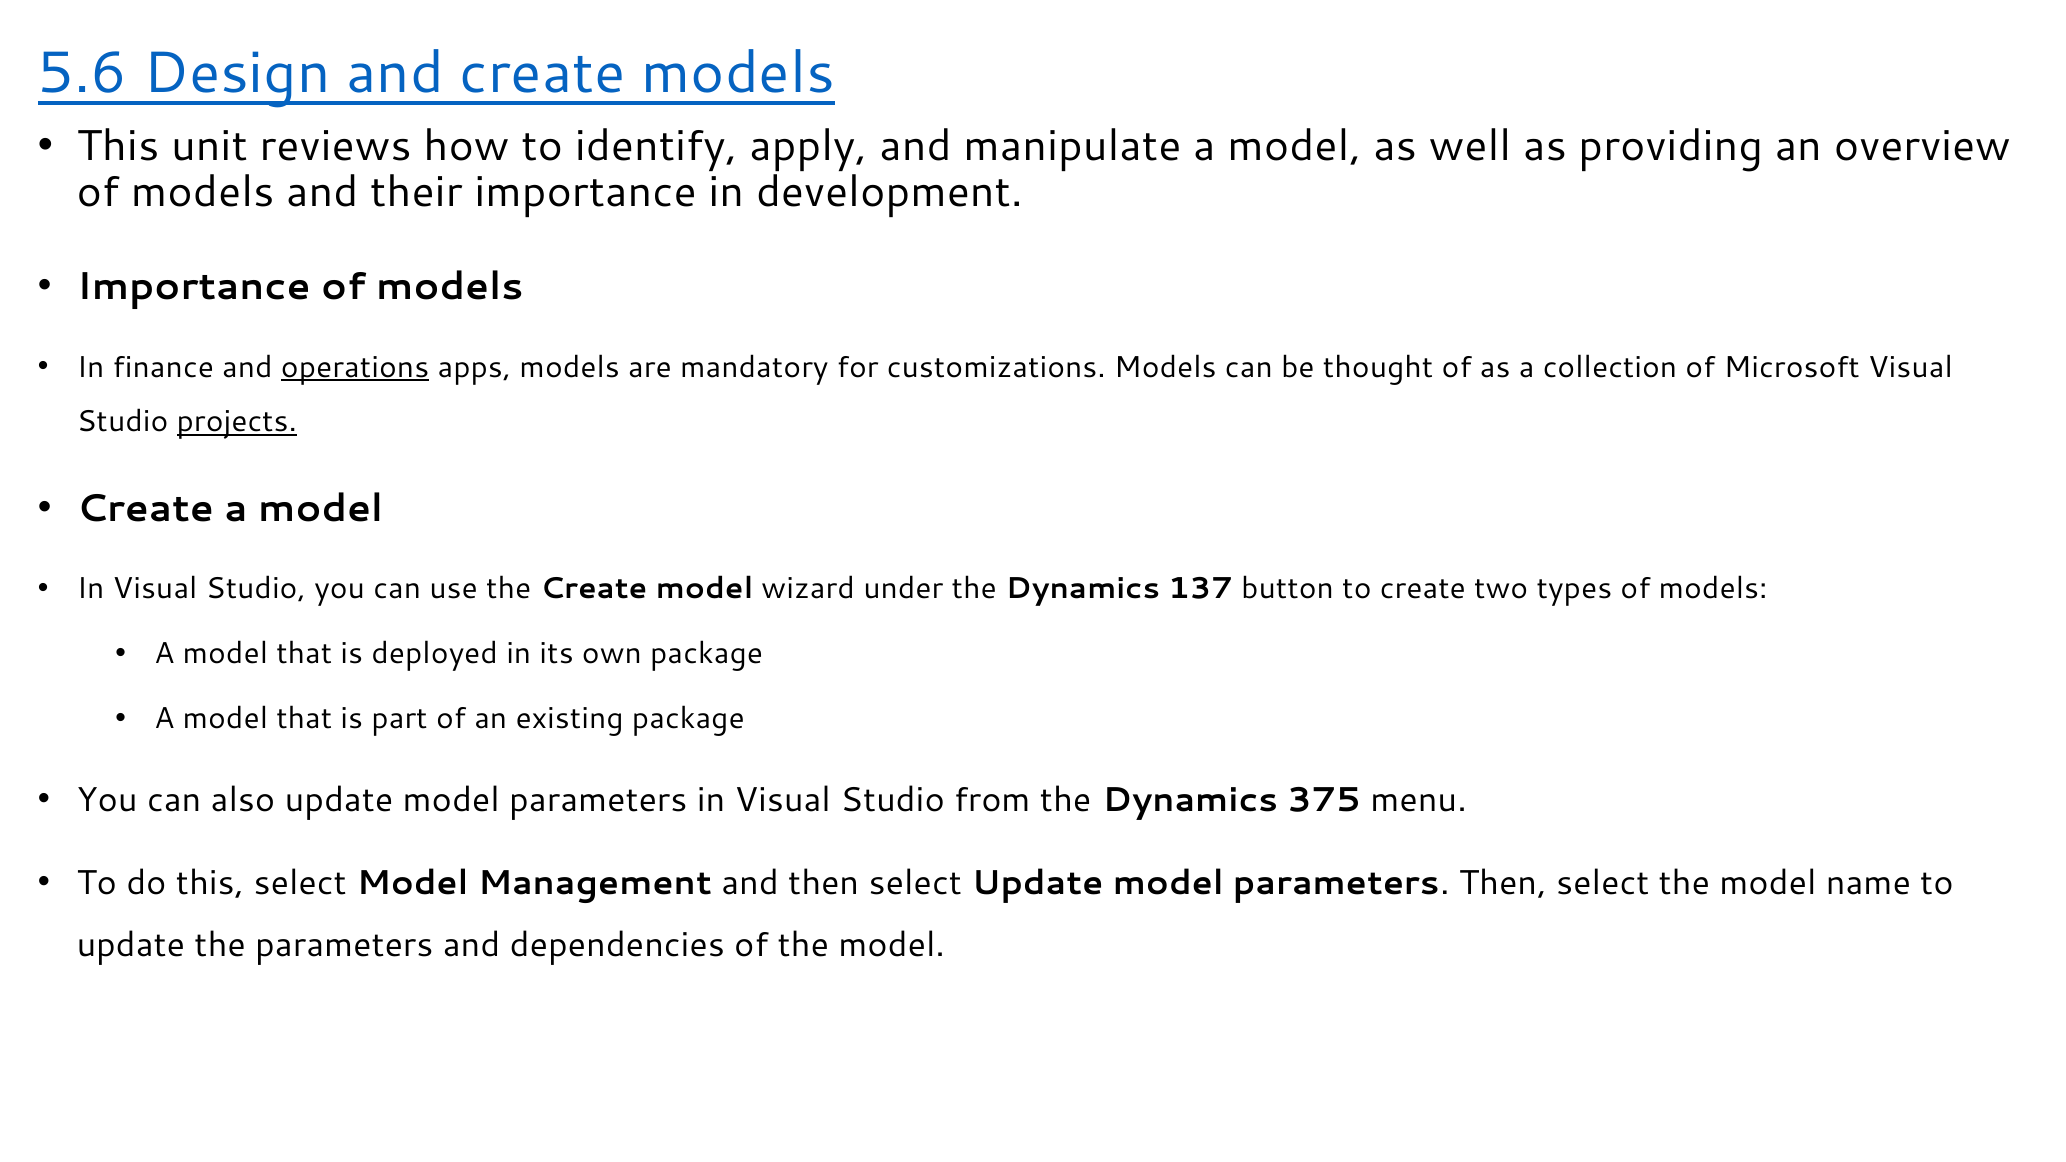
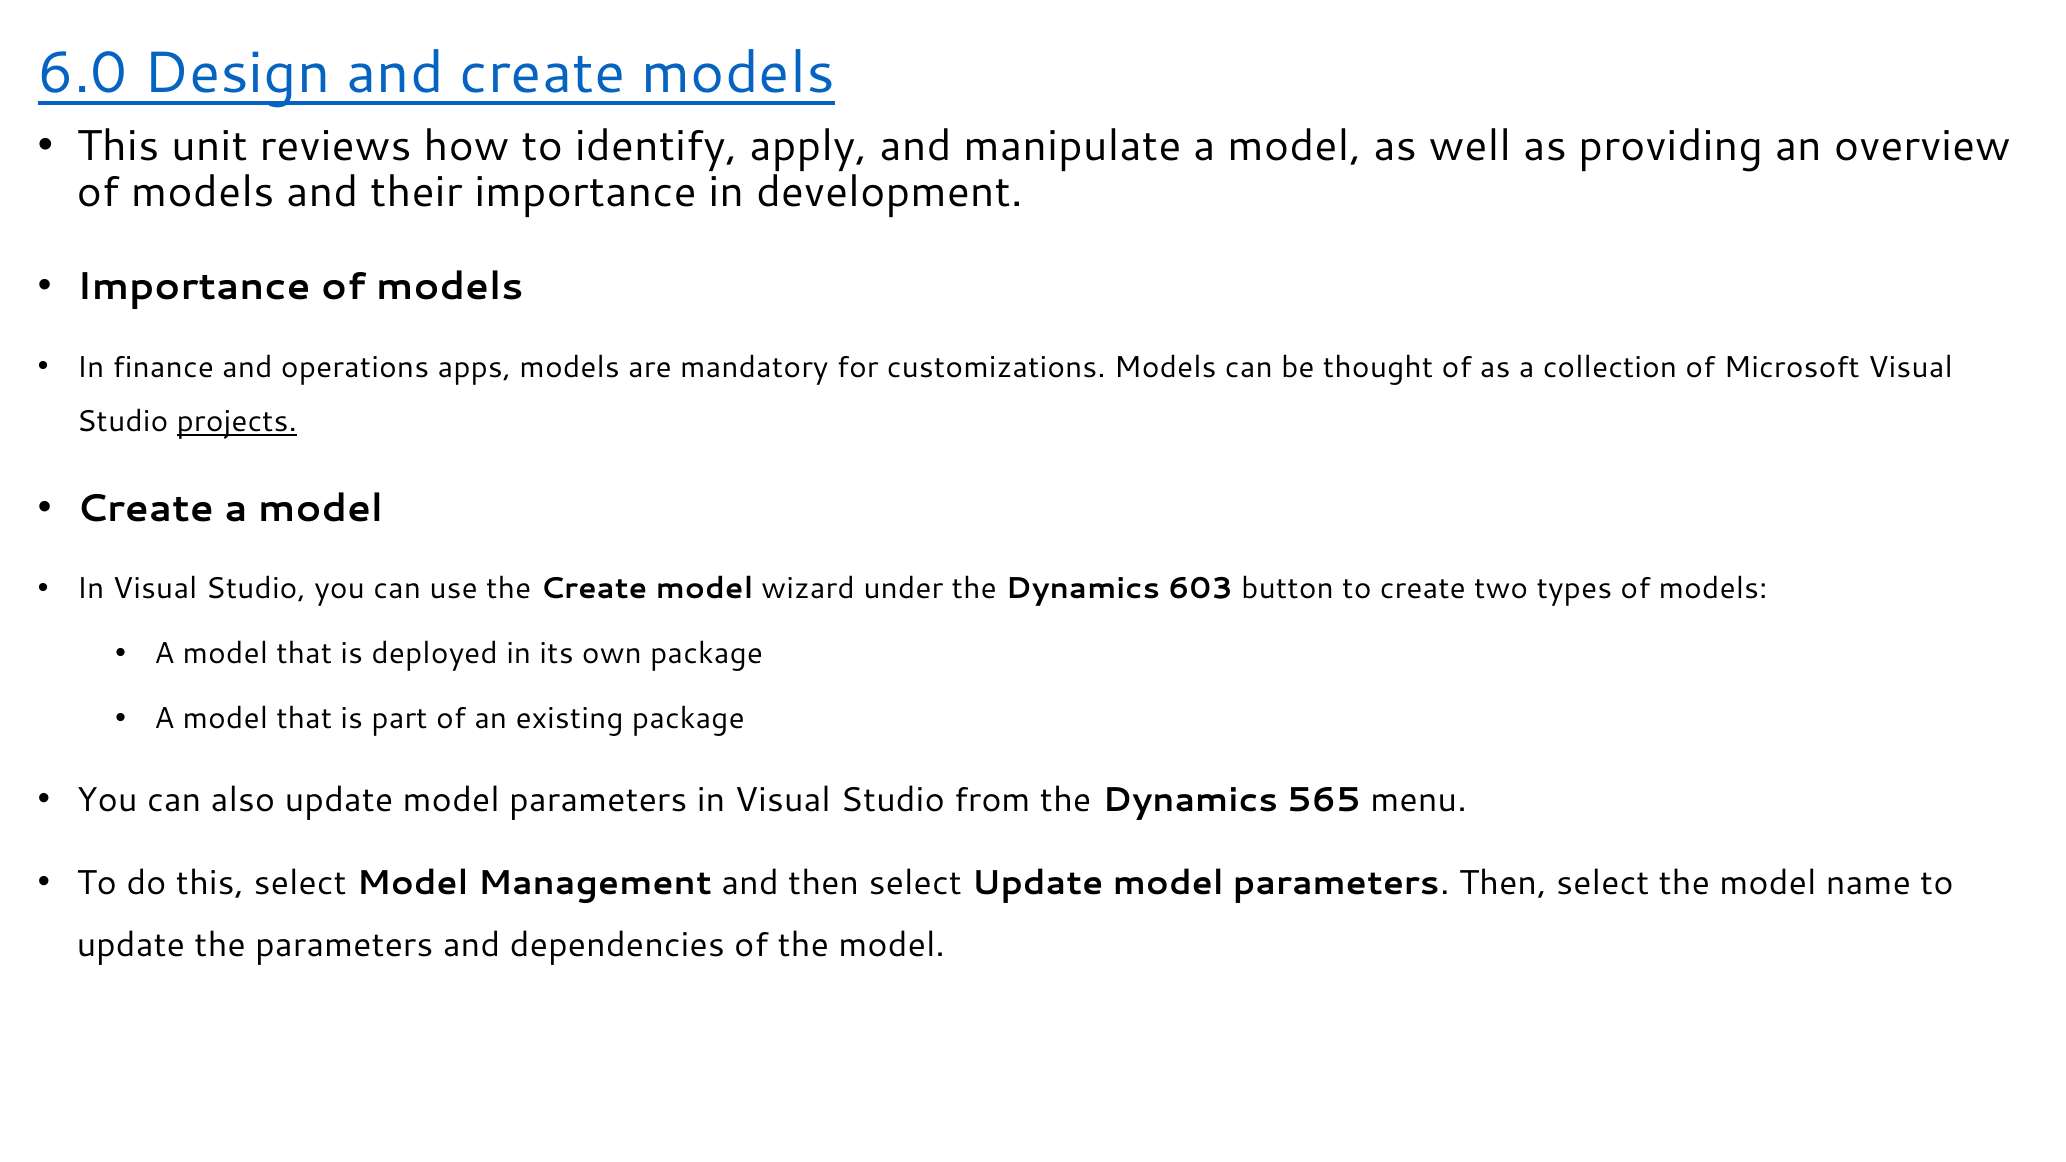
5.6: 5.6 -> 6.0 (83, 74)
operations underline: present -> none (355, 367)
137: 137 -> 603 (1200, 589)
375: 375 -> 565 (1324, 800)
